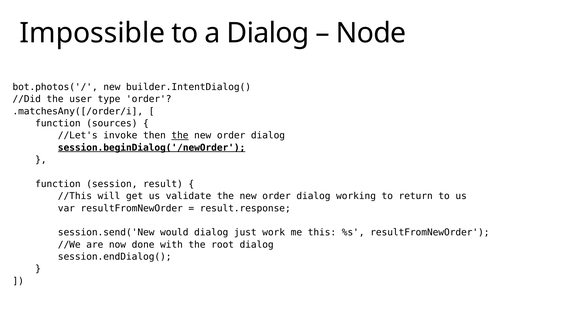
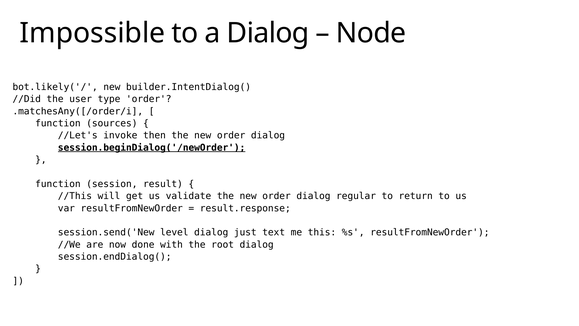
bot.photos('/: bot.photos('/ -> bot.likely('/ (55, 87)
the underline: present -> none (180, 135)
working: working -> regular (356, 196)
would: would -> level (174, 232)
work: work -> text (274, 232)
